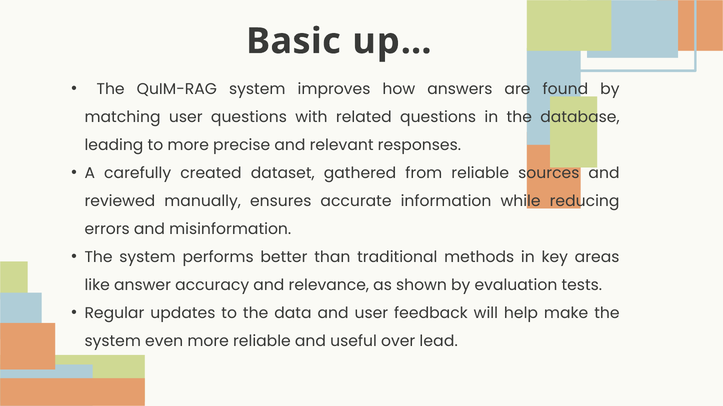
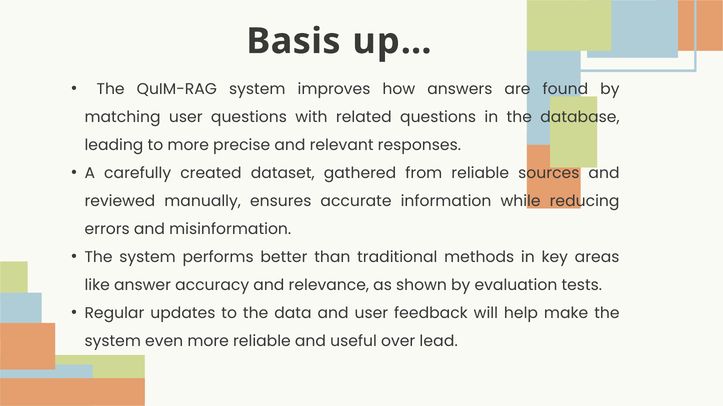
Basic: Basic -> Basis (293, 41)
